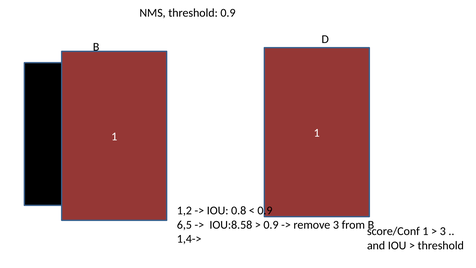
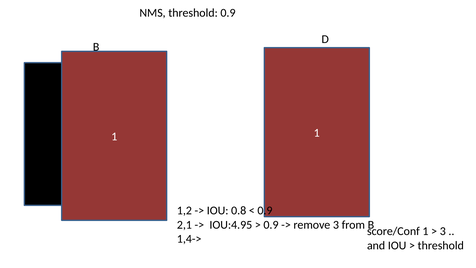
6,5: 6,5 -> 2,1 (184, 225)
IOU:8.58: IOU:8.58 -> IOU:4.95 (231, 225)
